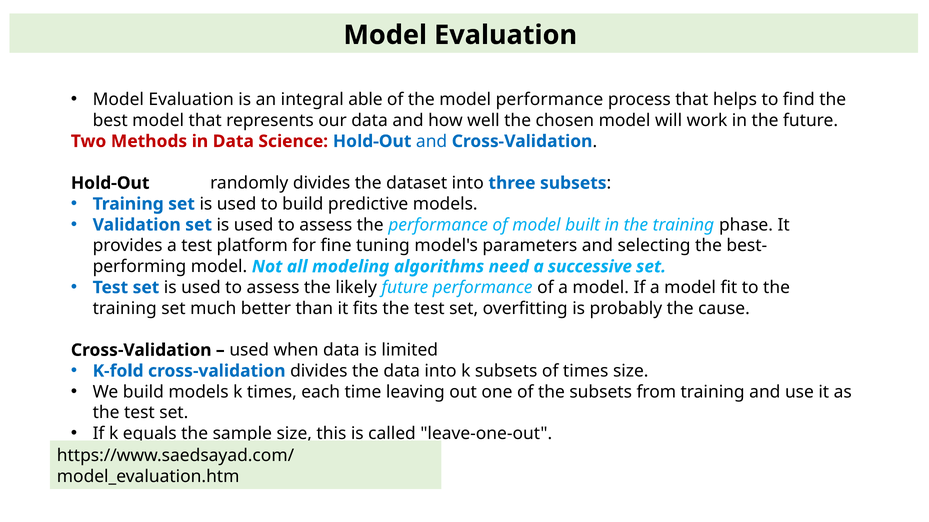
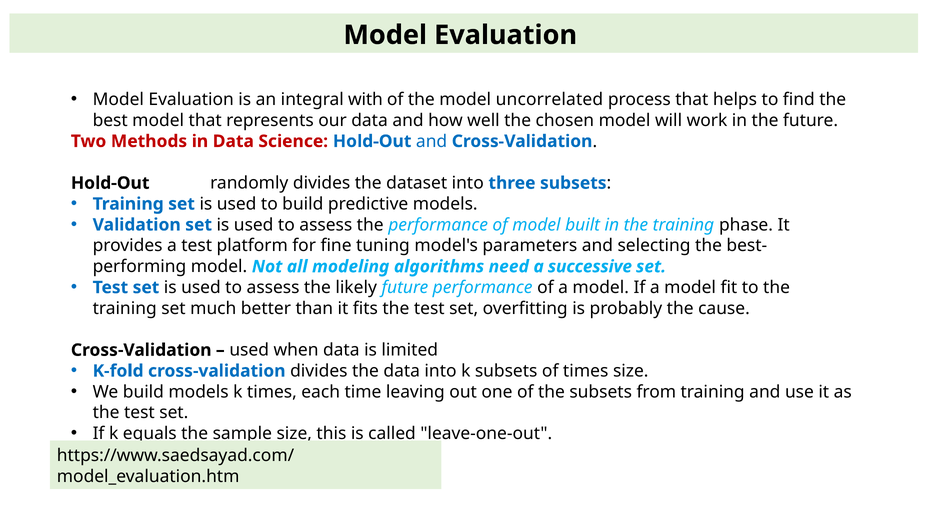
able: able -> with (365, 100)
model performance: performance -> uncorrelated (549, 100)
